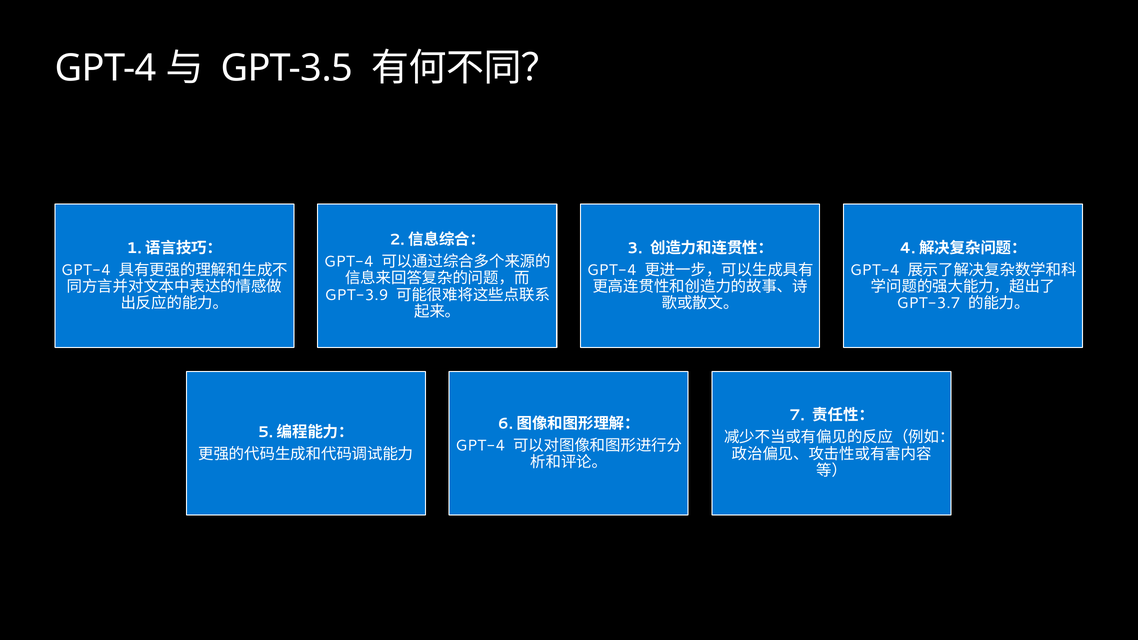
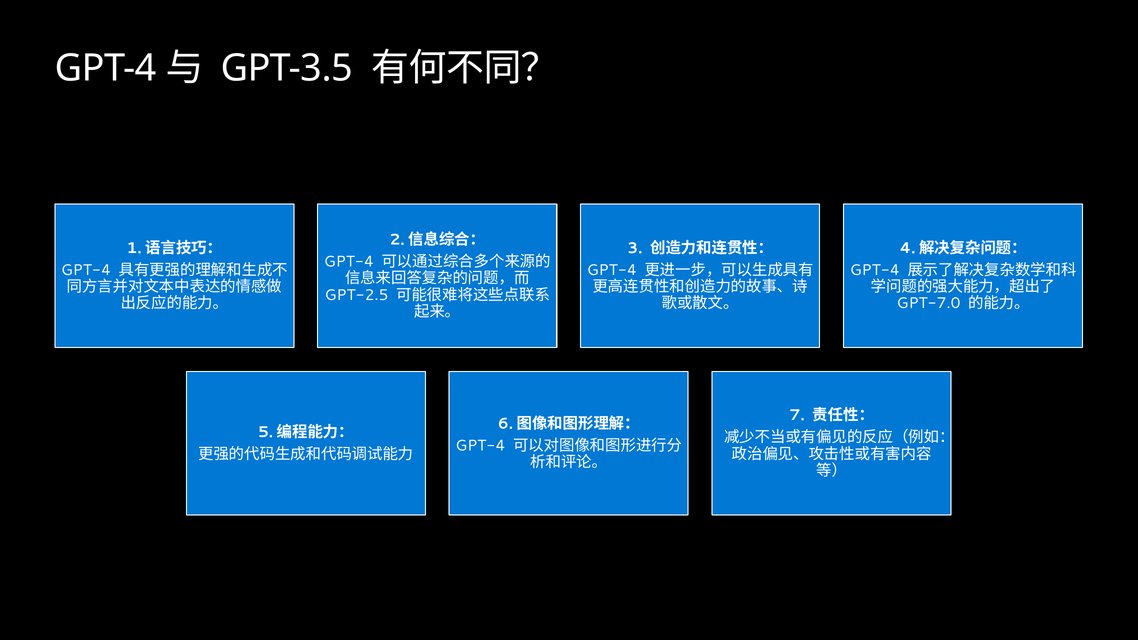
GPT-3.9: GPT-3.9 -> GPT-2.5 (356, 295)
GPT-3.7: GPT-3.7 -> GPT-7.0 (929, 303)
